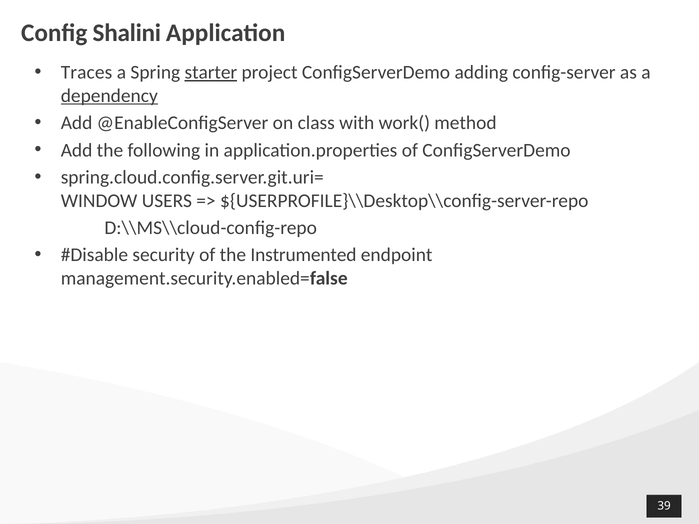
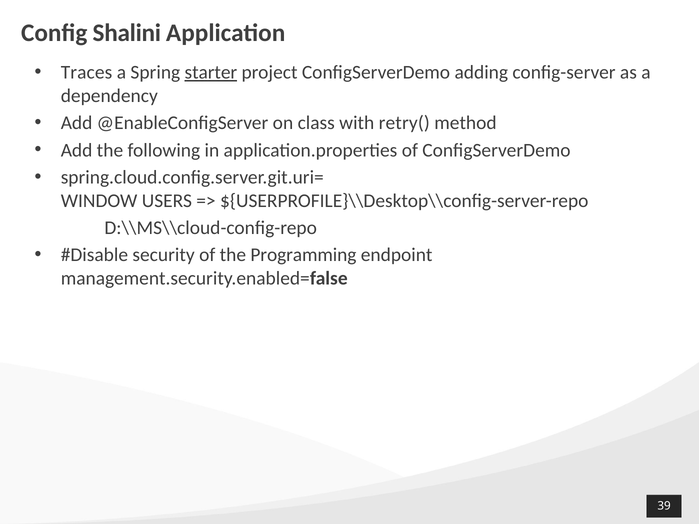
dependency underline: present -> none (109, 96)
work(: work( -> retry( (404, 123)
Instrumented: Instrumented -> Programming (303, 255)
